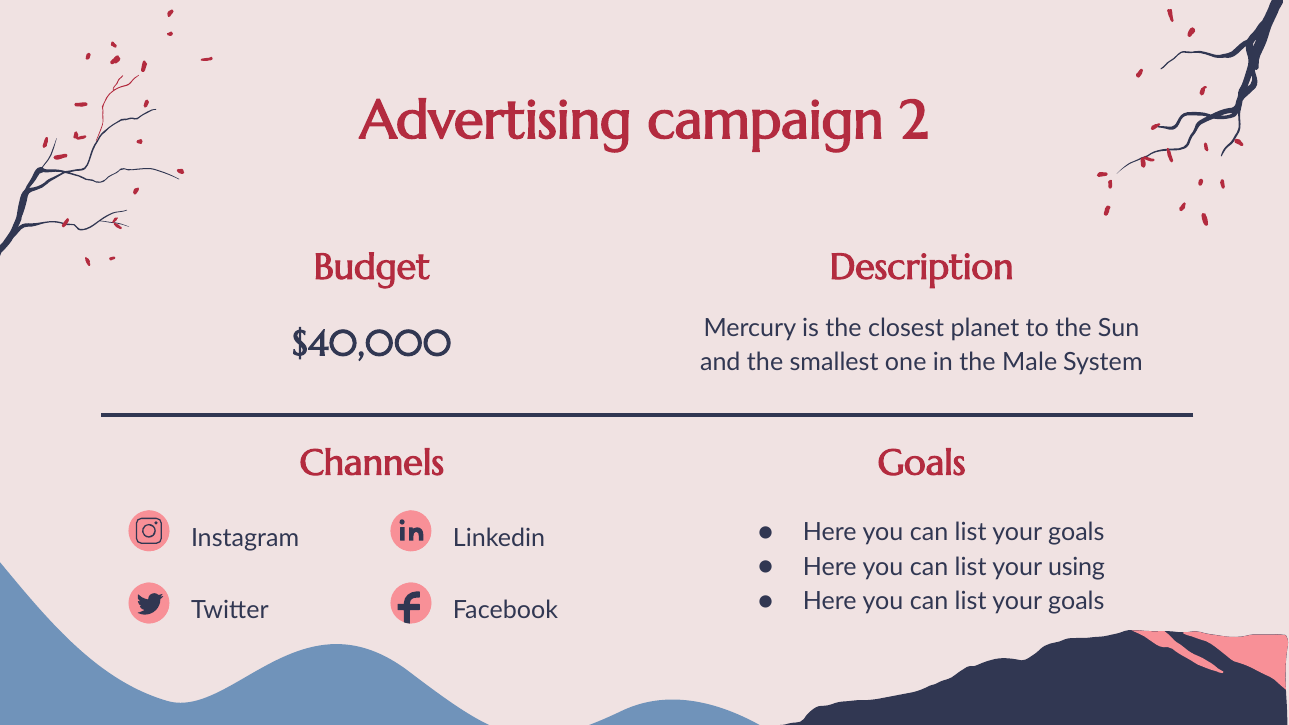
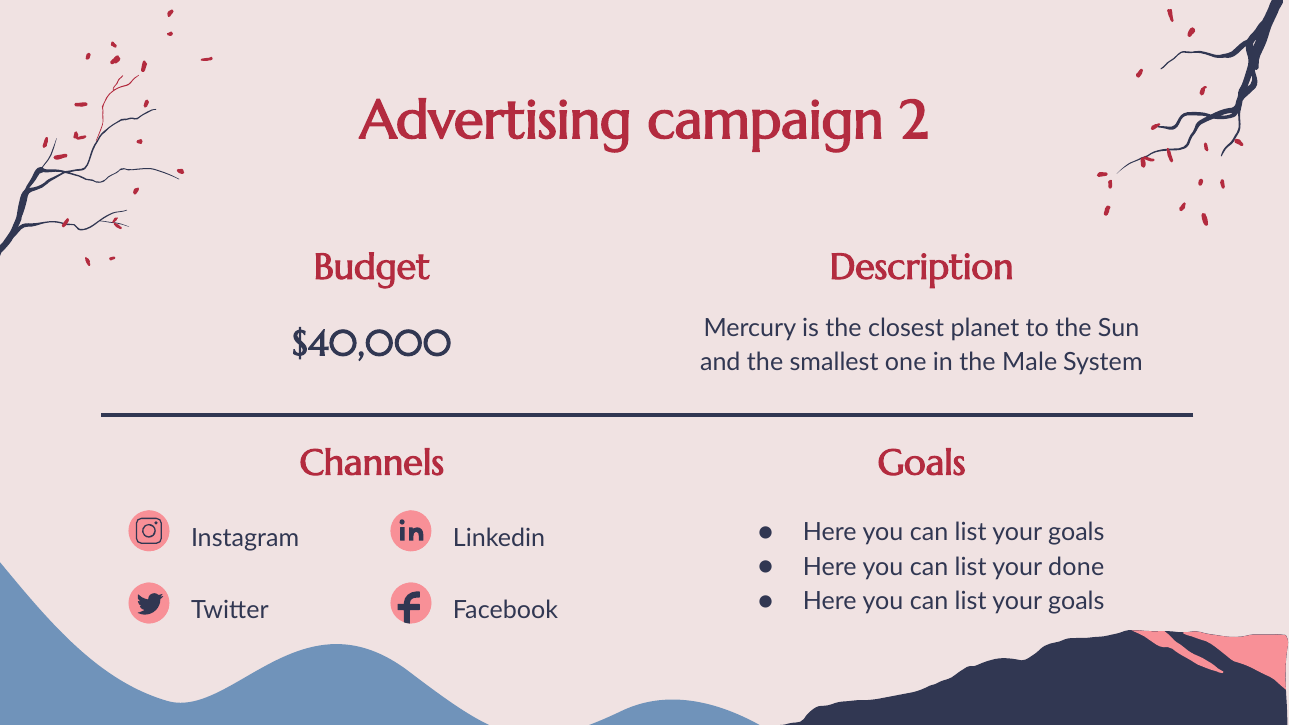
using: using -> done (1076, 567)
